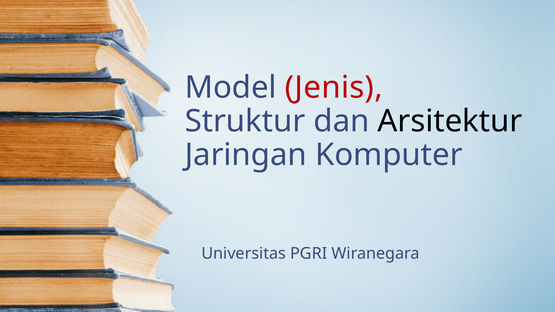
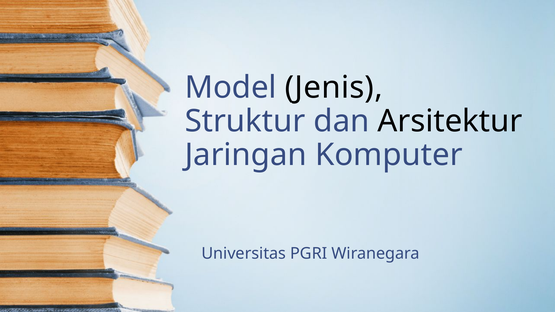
Jenis colour: red -> black (334, 88)
